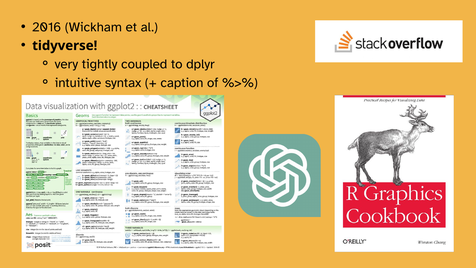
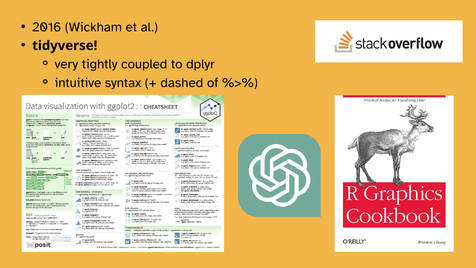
caption: caption -> dashed (182, 83)
